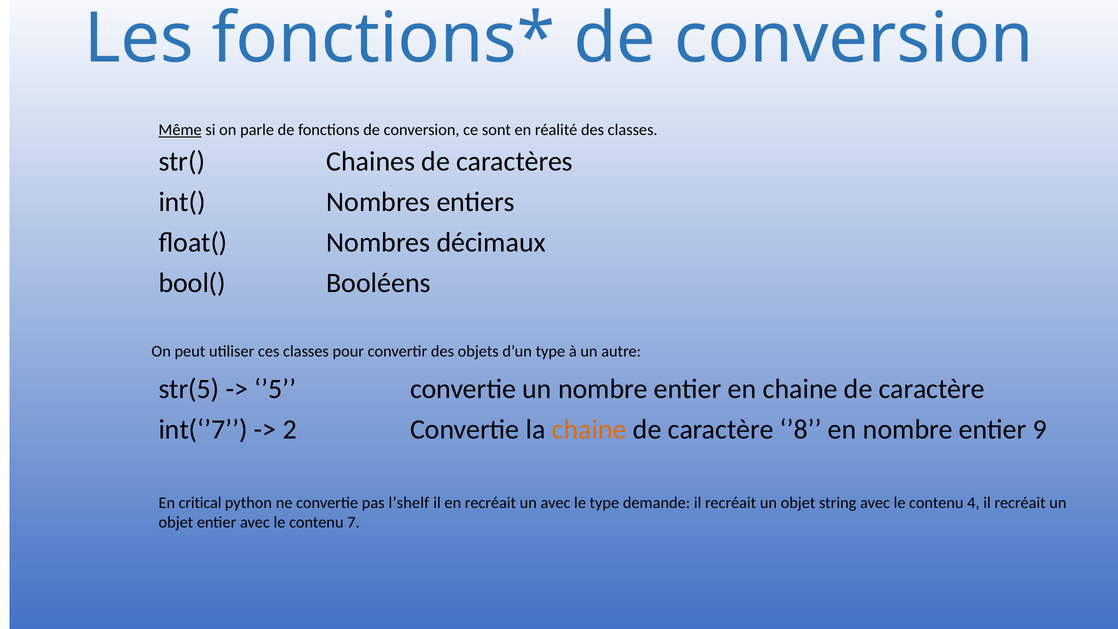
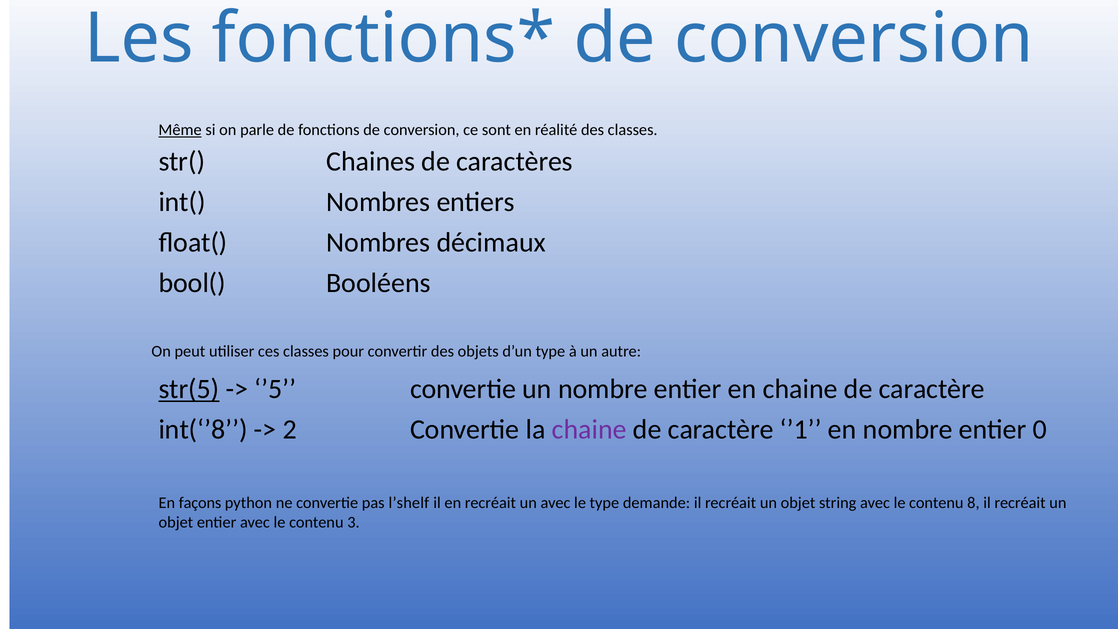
str(5 underline: none -> present (189, 389)
int(‘’7: int(‘’7 -> int(‘’8 (203, 430)
chaine colour: orange -> purple (589, 430)
’8: ’8 -> ’1 (801, 430)
9: 9 -> 0 (1040, 430)
critical: critical -> façons (200, 503)
4: 4 -> 8 (973, 503)
7: 7 -> 3 (353, 522)
